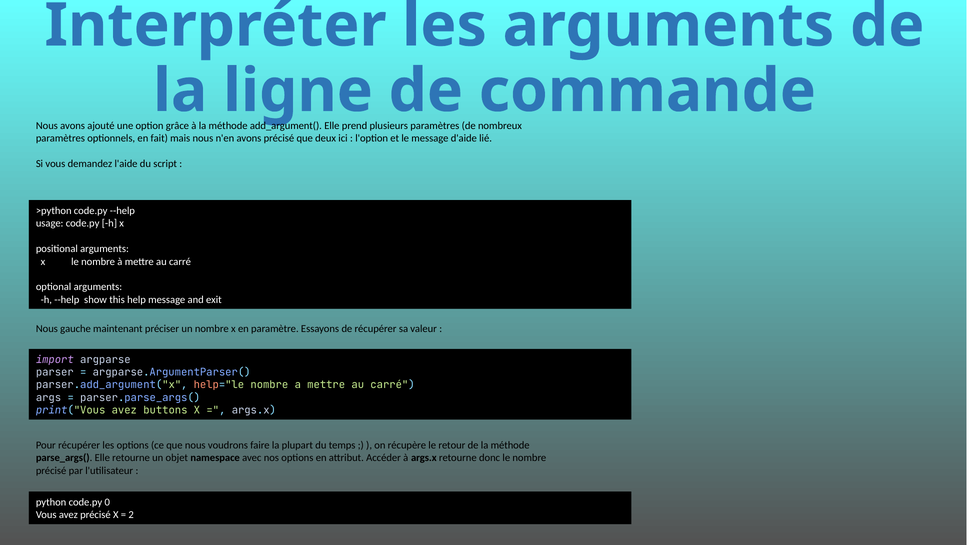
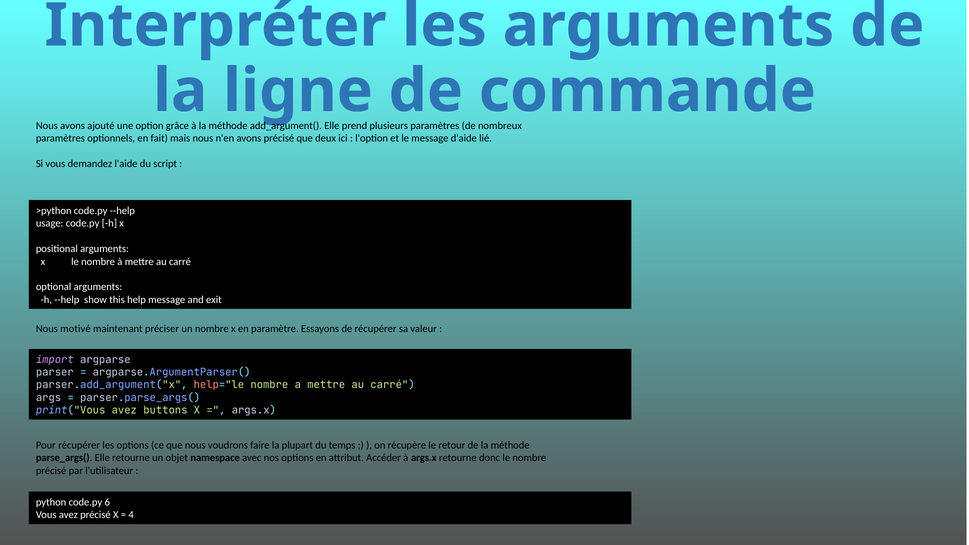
gauche: gauche -> motivé (75, 329)
0: 0 -> 6 (107, 502)
2: 2 -> 4 (131, 515)
